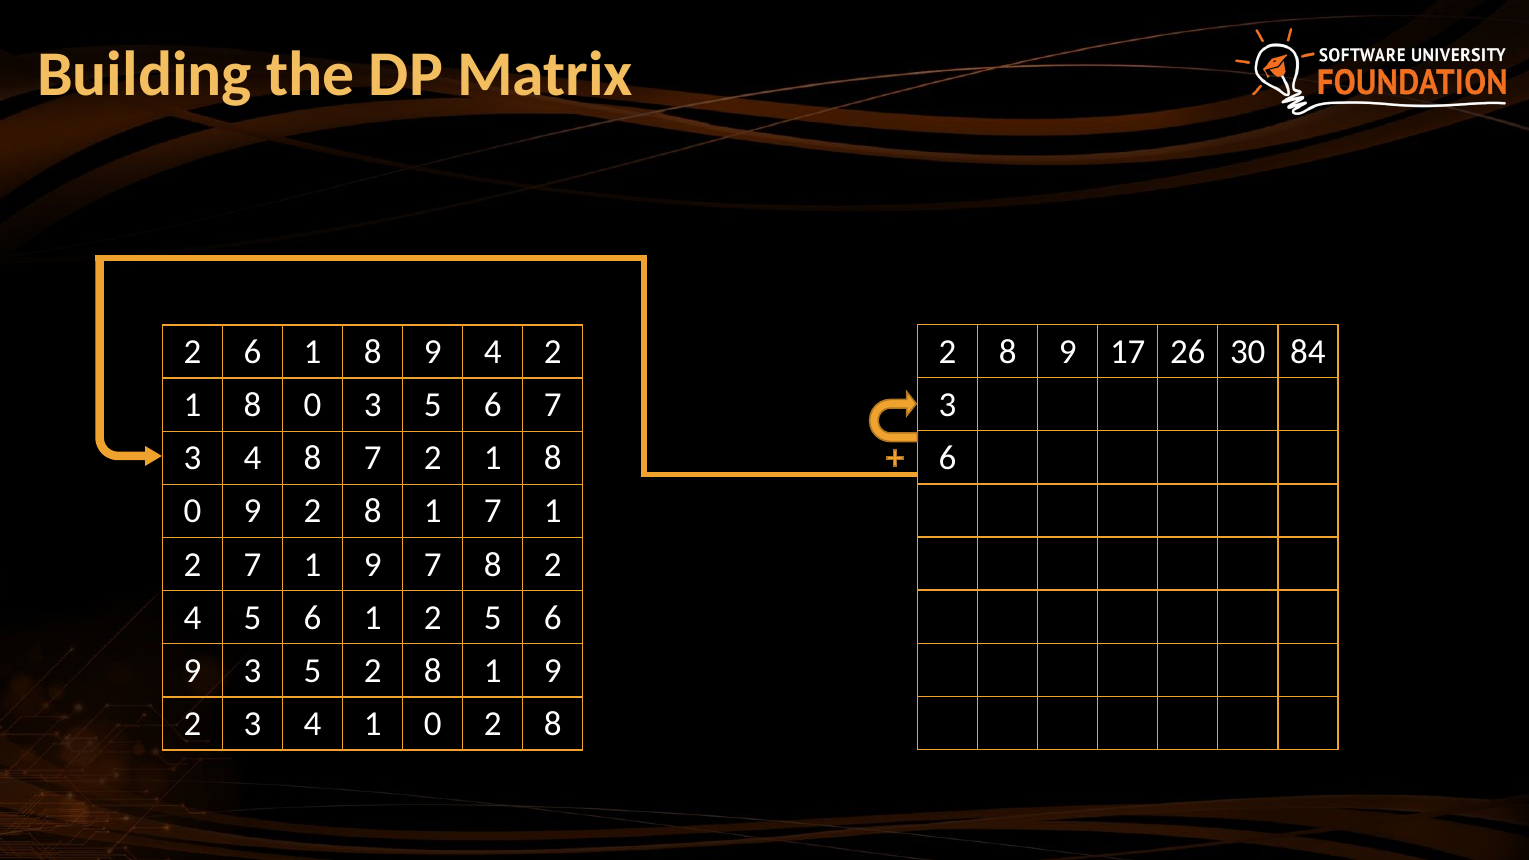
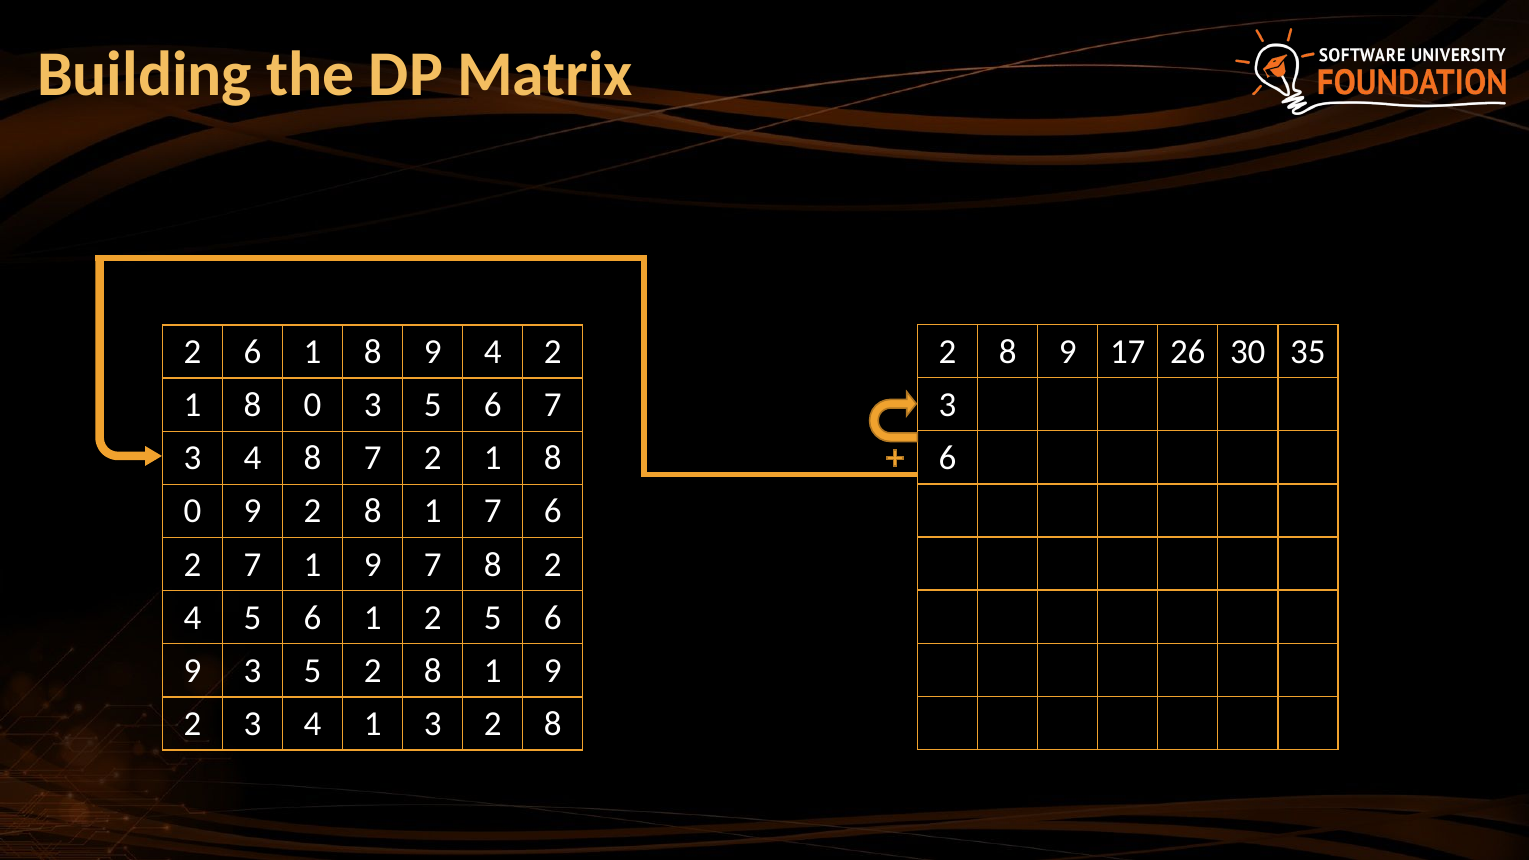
84: 84 -> 35 (1308, 352)
1 7 1: 1 -> 6 (553, 512)
1 0: 0 -> 3 (433, 724)
